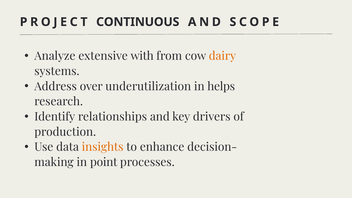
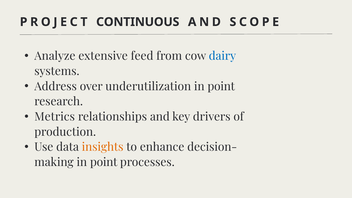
with: with -> feed (142, 56)
dairy colour: orange -> blue (222, 56)
underutilization in helps: helps -> point (221, 86)
Identify: Identify -> Metrics (55, 117)
